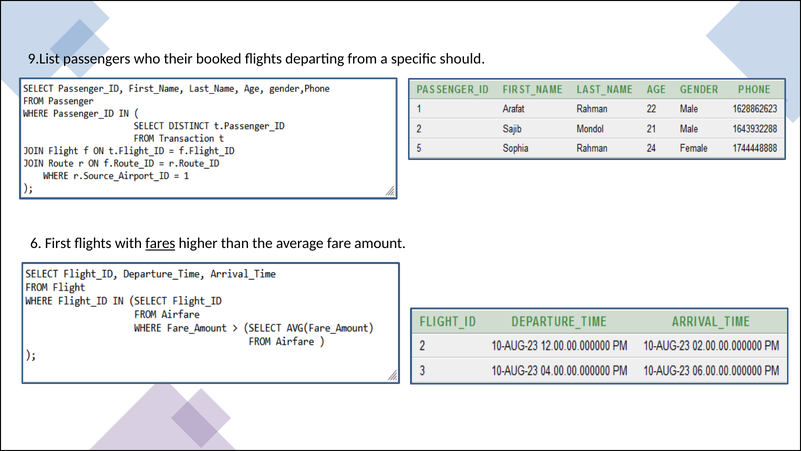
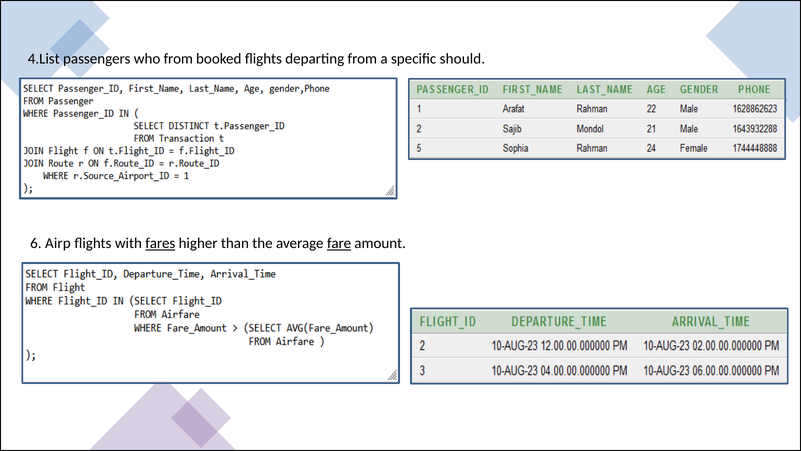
9.List: 9.List -> 4.List (44, 59)
who their: their -> from (178, 59)
First: First -> Airp (58, 243)
fare underline: none -> present (339, 243)
